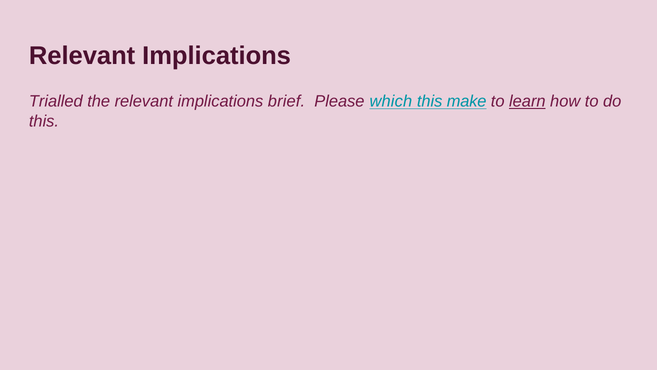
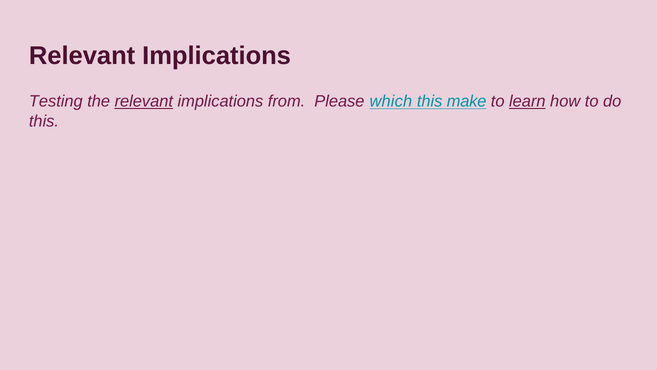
Trialled: Trialled -> Testing (56, 101)
relevant underline: none -> present (144, 101)
brief: brief -> from (287, 101)
